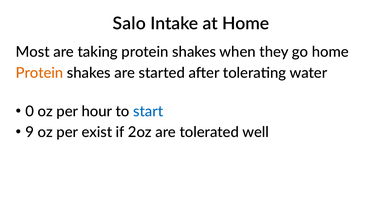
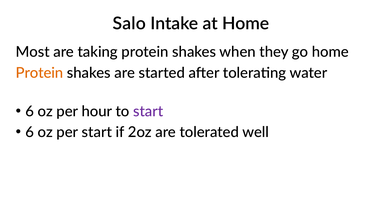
0: 0 -> 6 (30, 112)
start colour: blue -> purple (148, 112)
9: 9 -> 6 (30, 133)
per exist: exist -> start (97, 133)
